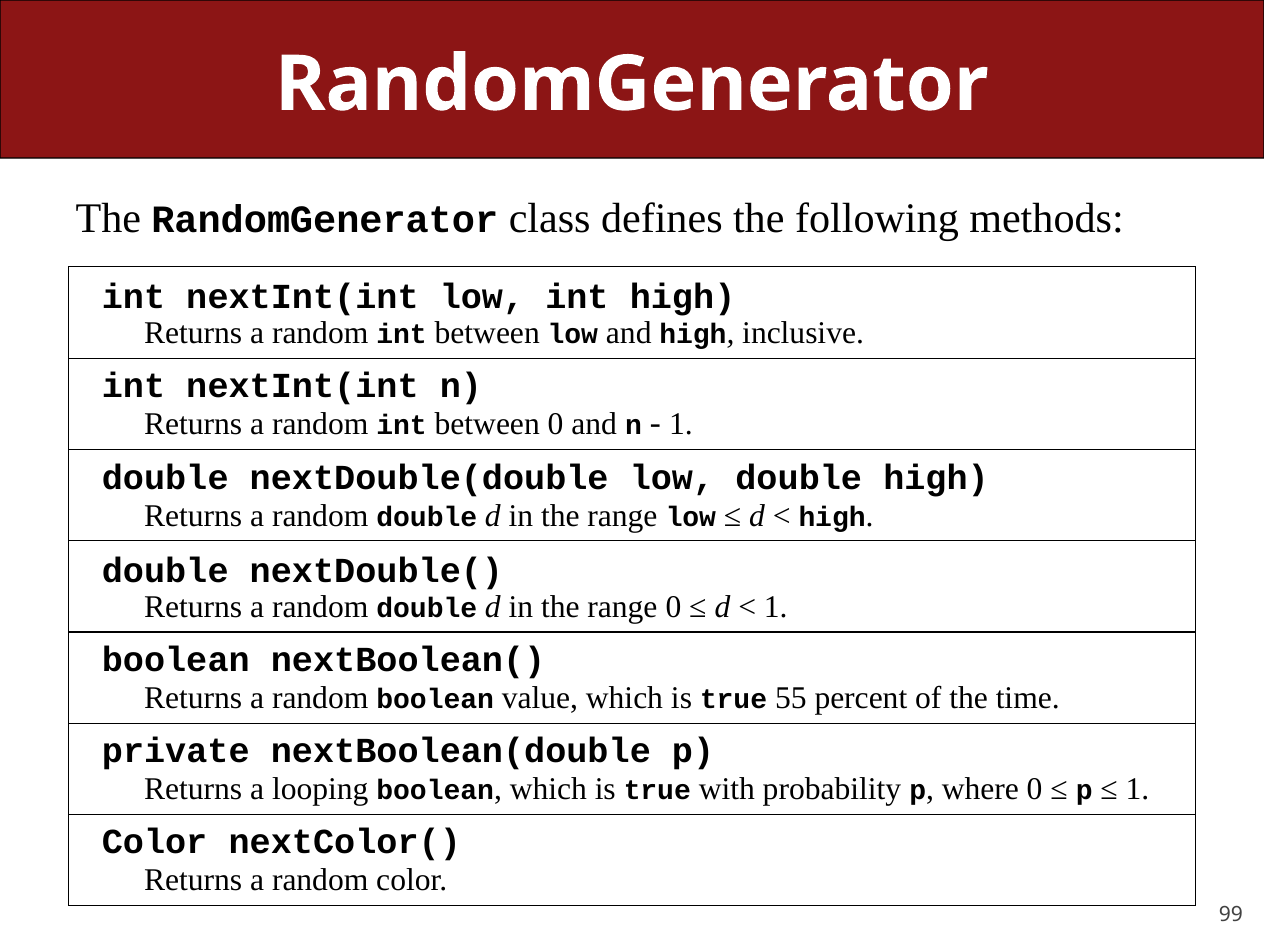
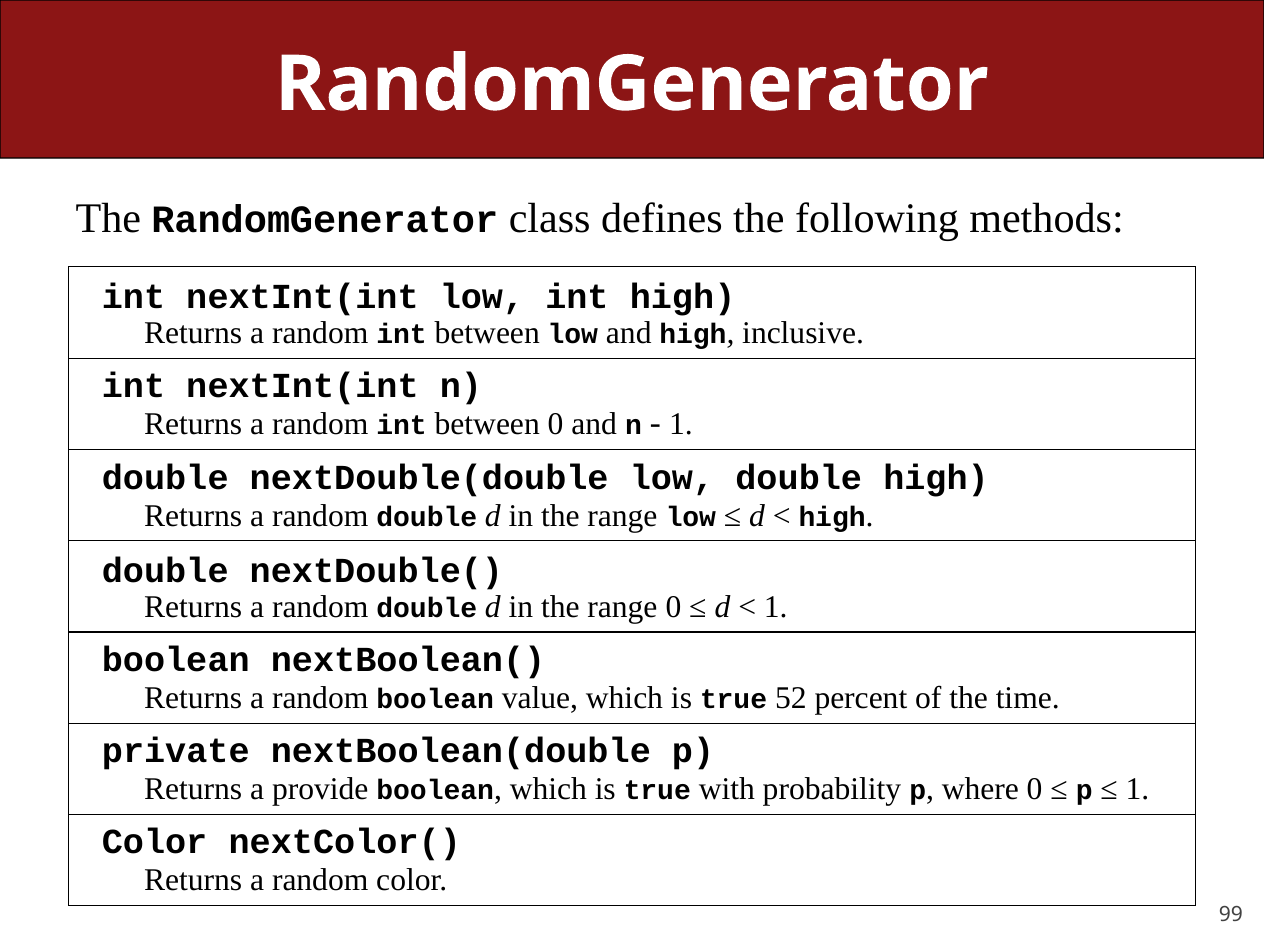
55: 55 -> 52 (791, 698)
looping: looping -> provide (320, 789)
